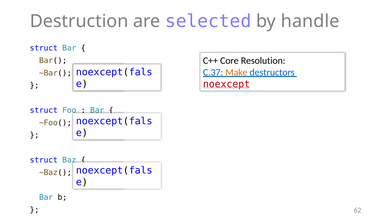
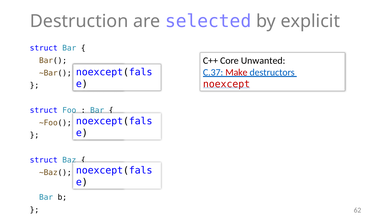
handle: handle -> explicit (310, 21)
Resolution: Resolution -> Unwanted (263, 61)
Make colour: orange -> red (236, 72)
